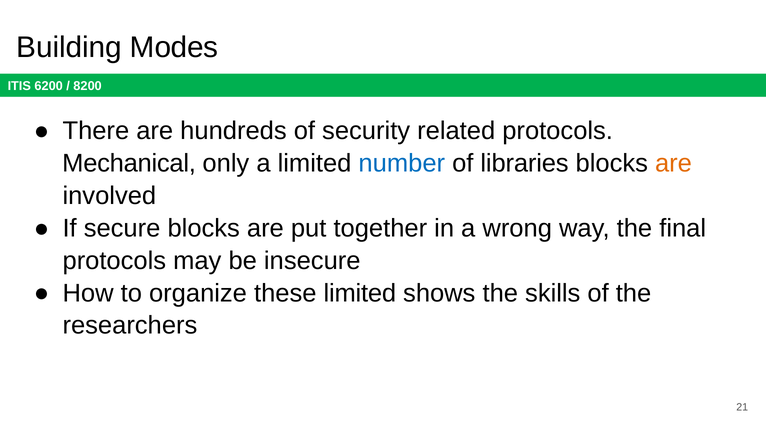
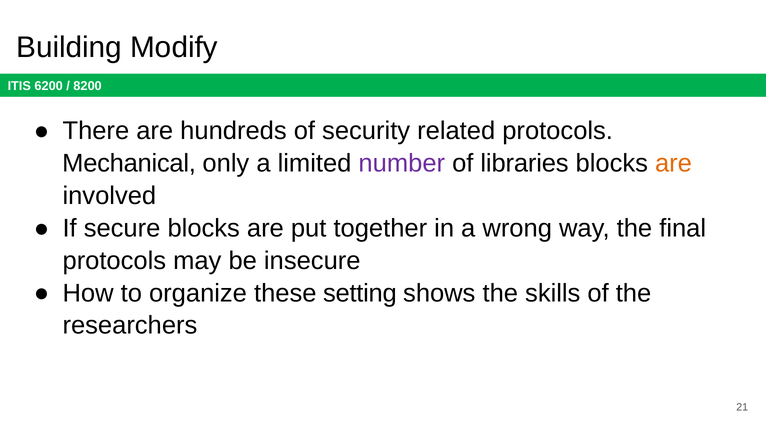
Modes: Modes -> Modify (174, 47)
number colour: blue -> purple (402, 163)
these limited: limited -> setting (360, 293)
